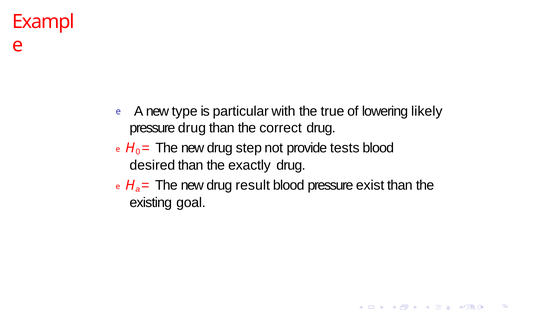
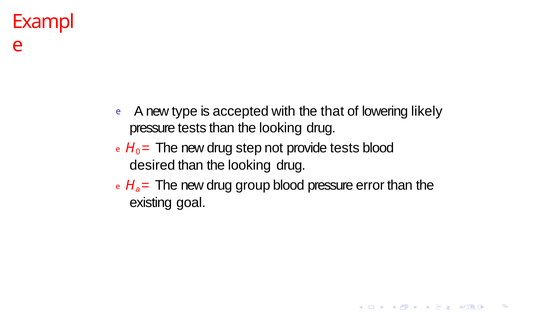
particular: particular -> accepted (241, 111)
true: true -> that (332, 111)
pressure drug: drug -> tests (192, 128)
correct: correct -> looking (281, 128)
exactly: exactly -> looking (249, 165)
result: result -> group (253, 185)
exist: exist -> error (370, 185)
